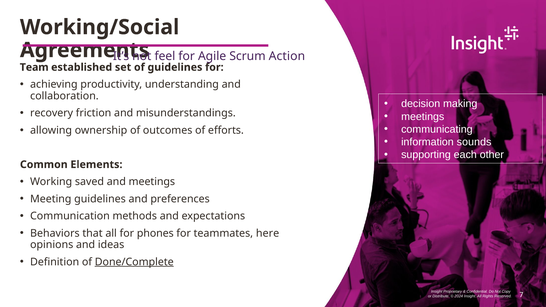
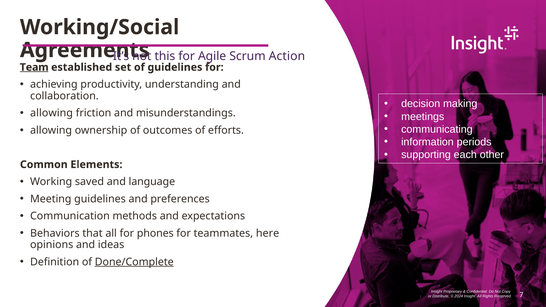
feel: feel -> this (165, 56)
Team underline: none -> present (34, 67)
recovery: recovery -> allowing (52, 113)
sounds: sounds -> periods (474, 142)
and meetings: meetings -> language (152, 182)
